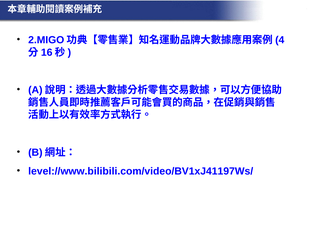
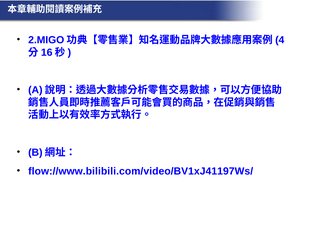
level://www.bilibili.com/video/BV1xJ41197Ws/: level://www.bilibili.com/video/BV1xJ41197Ws/ -> flow://www.bilibili.com/video/BV1xJ41197Ws/ (141, 171)
